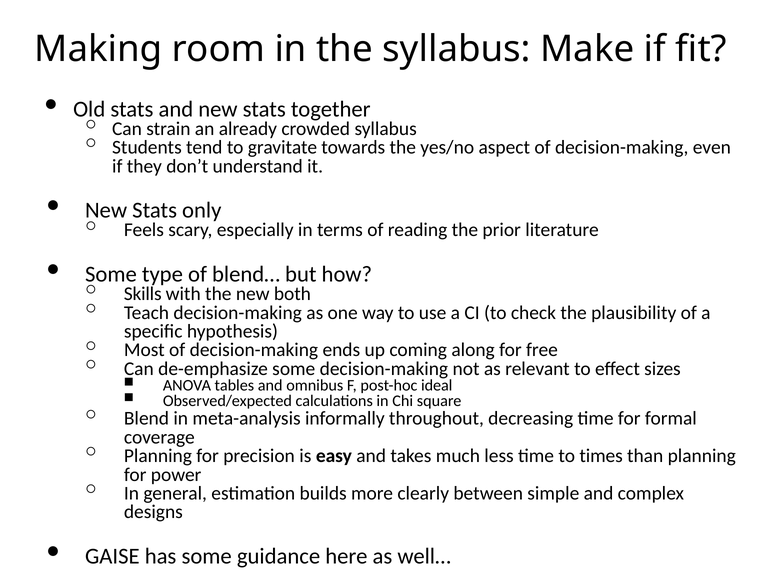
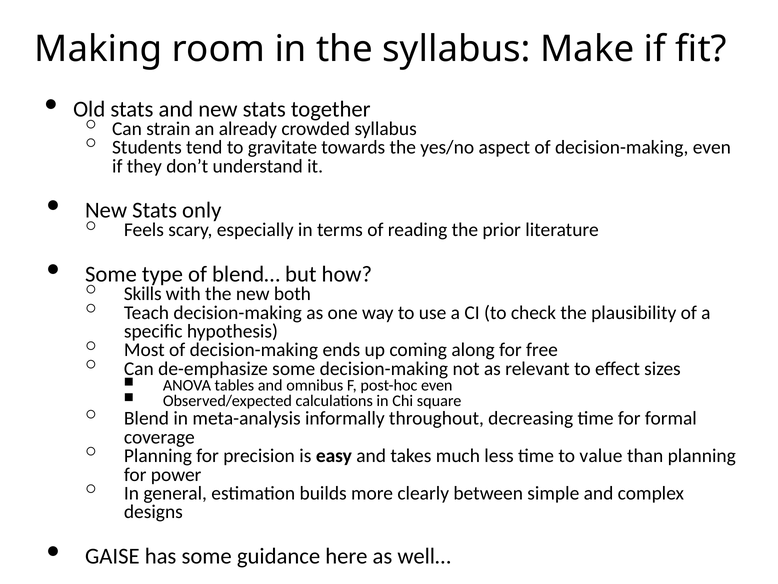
post-hoc ideal: ideal -> even (437, 385)
times: times -> value (601, 456)
